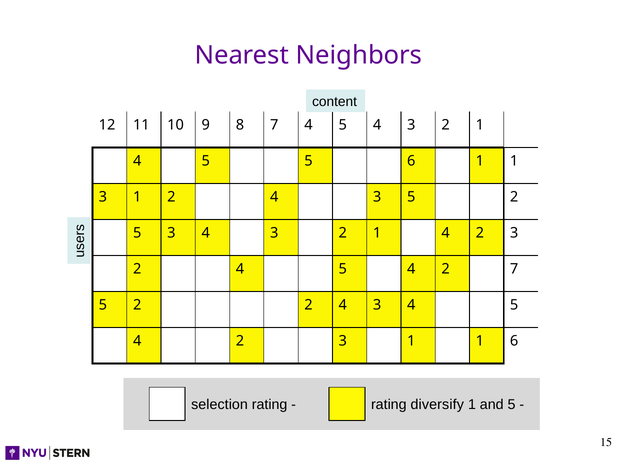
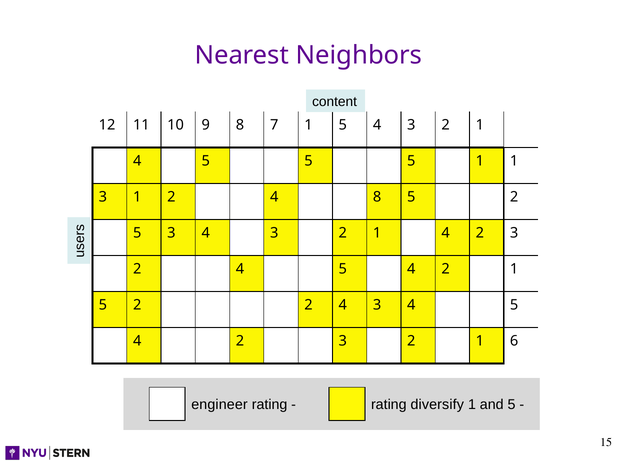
7 4: 4 -> 1 (308, 125)
5 5 6: 6 -> 5 (411, 161)
1 2 4 3: 3 -> 8 (377, 197)
4 2 7: 7 -> 1 (514, 270)
1: 1 -> 2 (411, 342)
selection: selection -> engineer (219, 405)
